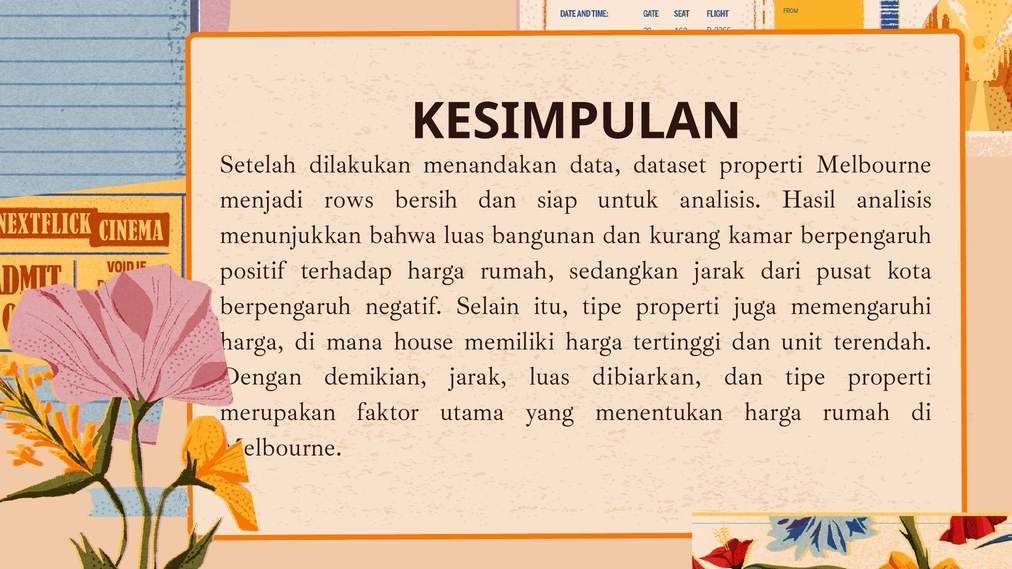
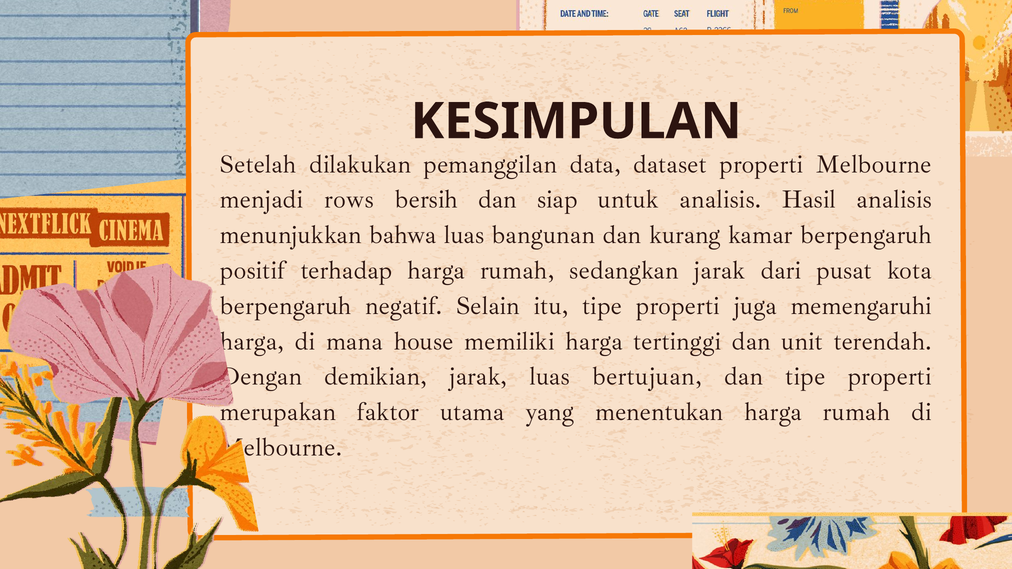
menandakan: menandakan -> pemanggilan (490, 164)
dibiarkan: dibiarkan -> bertujuan (647, 377)
